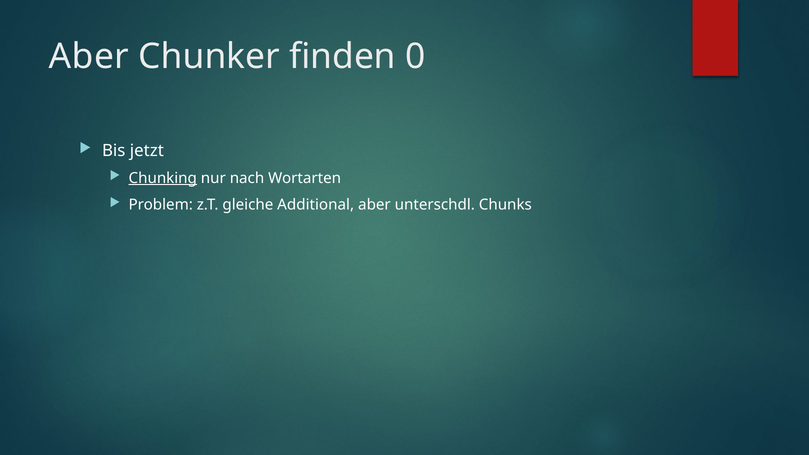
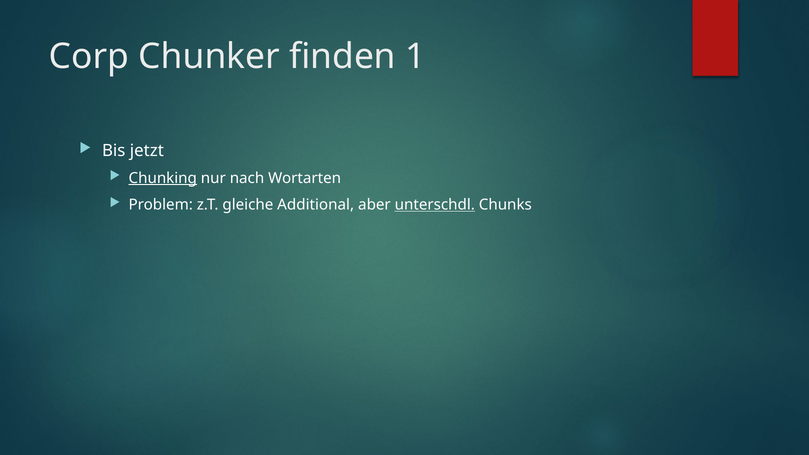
Aber: Aber -> Corp (89, 57)
0: 0 -> 1 (415, 57)
unterschdl underline: none -> present (435, 205)
